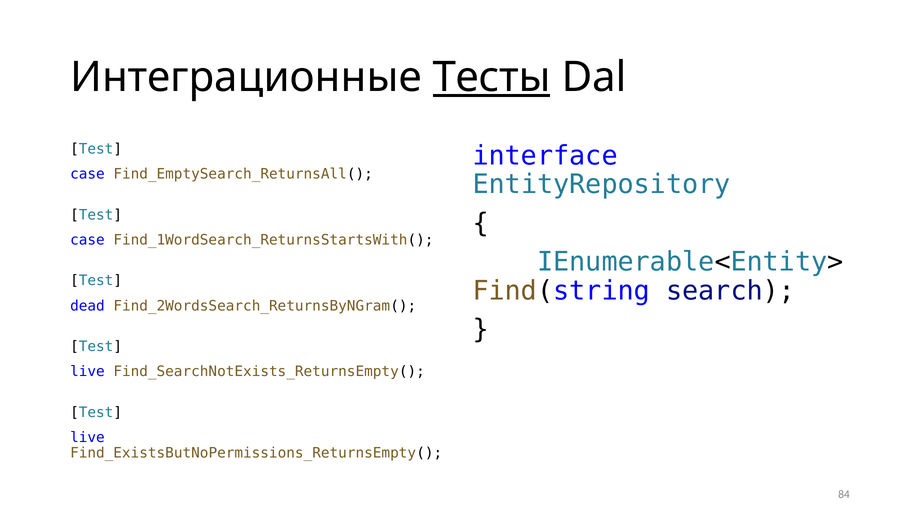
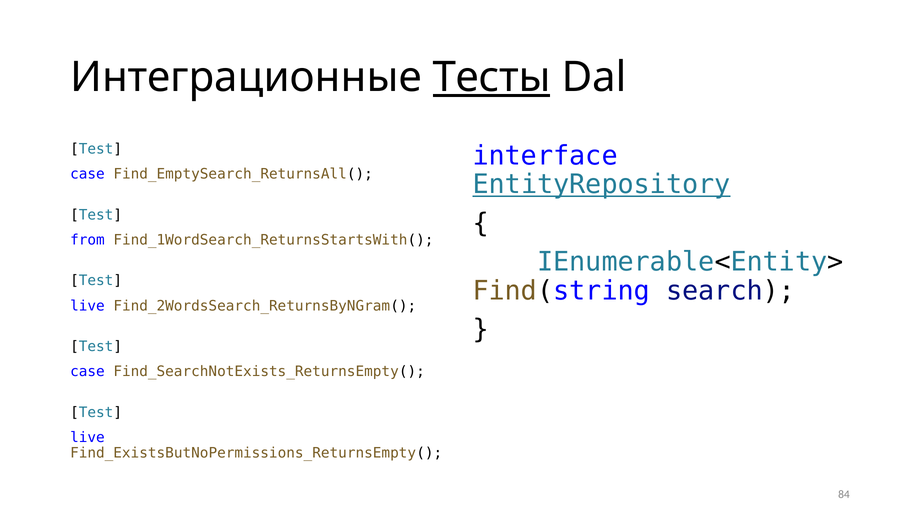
EntityRepository underline: none -> present (602, 184)
case: case -> from (87, 240)
dead: dead -> live (87, 306)
live: live -> case (87, 371)
